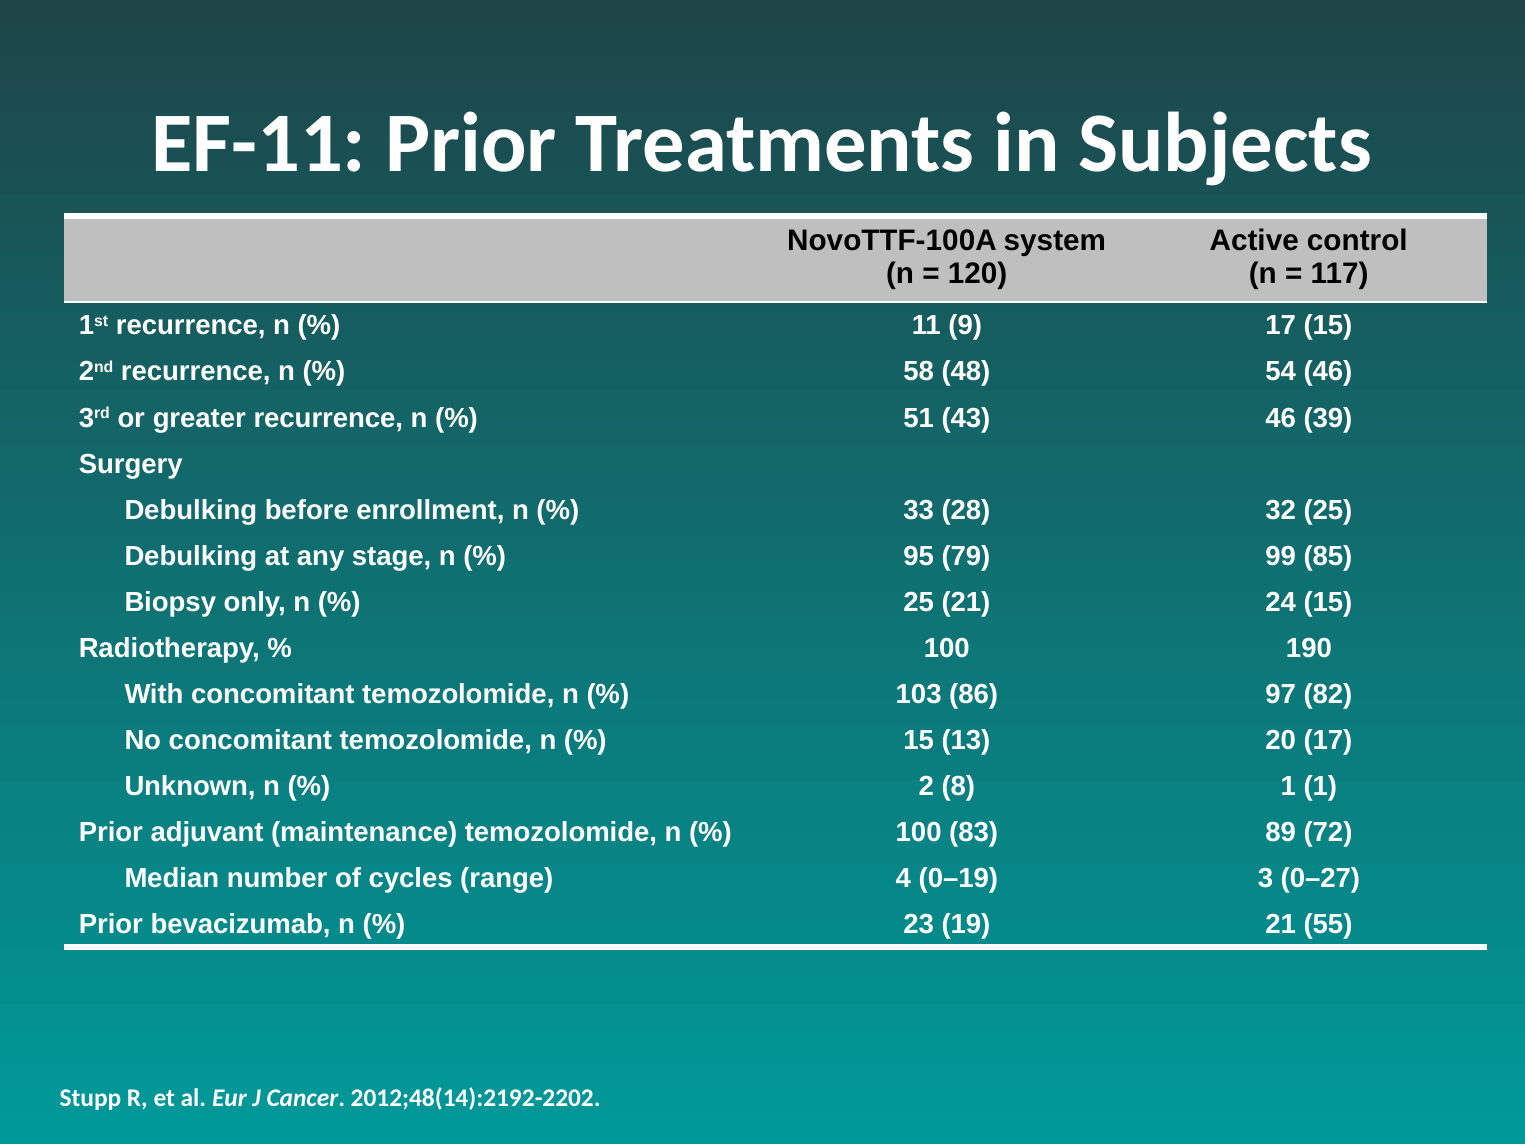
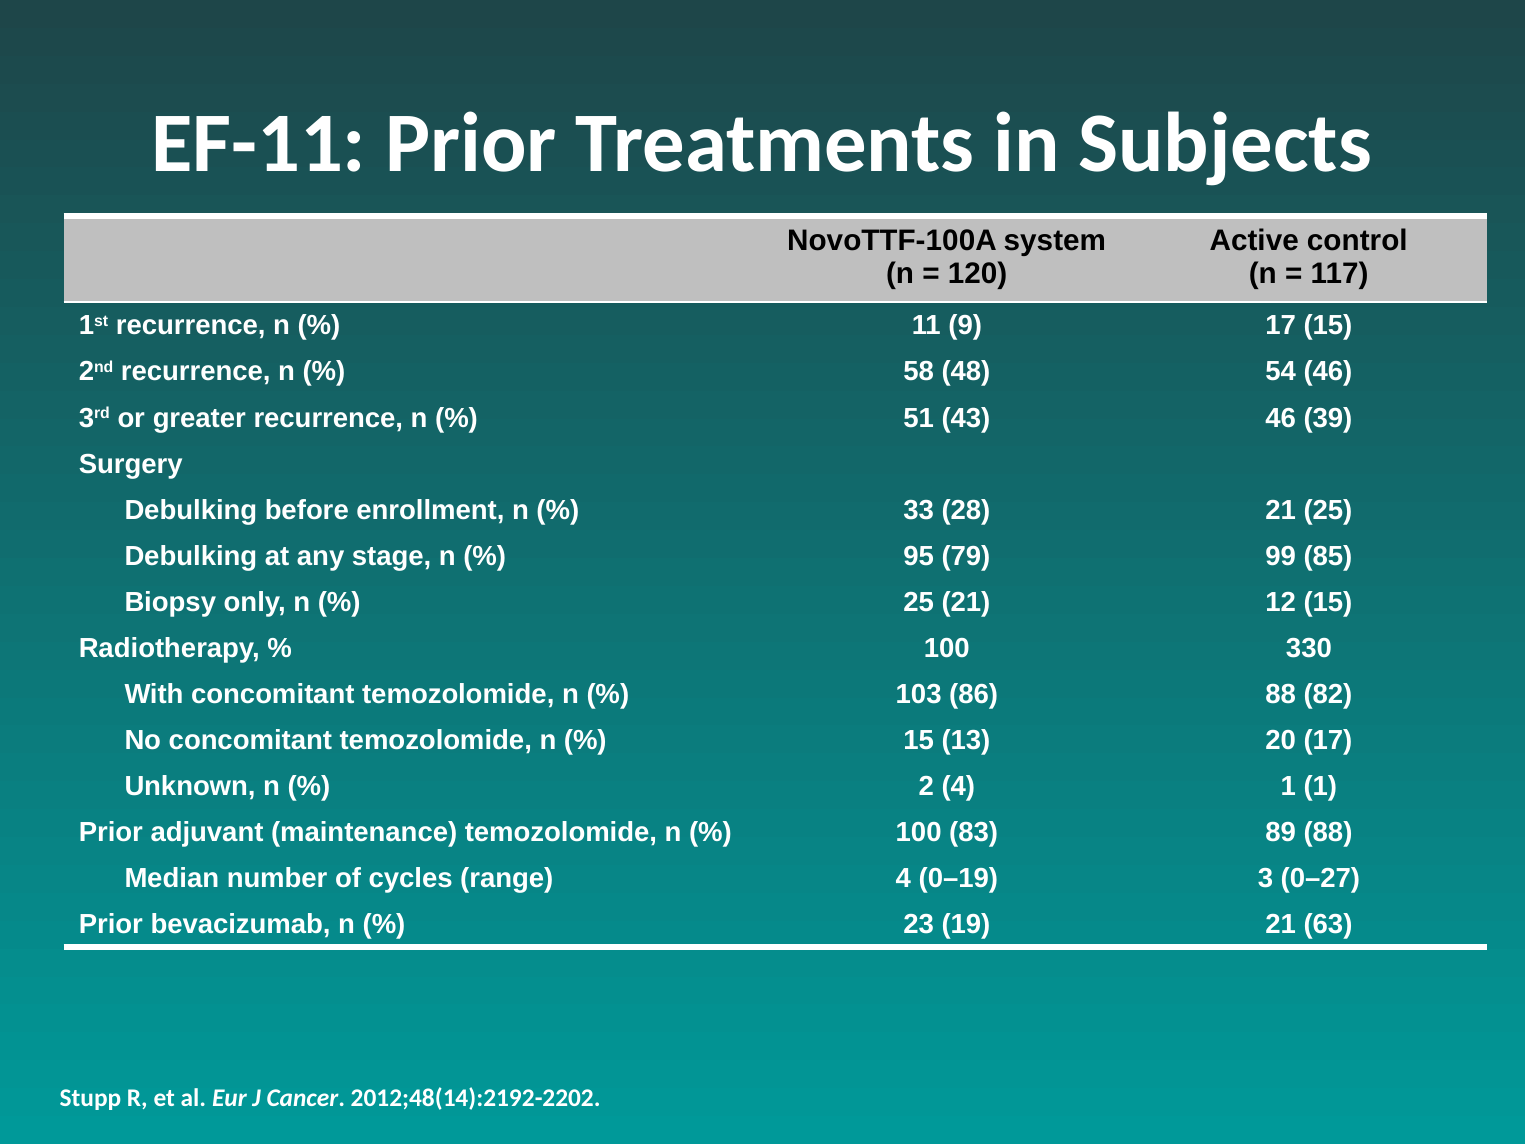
28 32: 32 -> 21 (1281, 510)
24: 24 -> 12 (1281, 602)
190: 190 -> 330 (1309, 648)
86 97: 97 -> 88 (1281, 694)
2 8: 8 -> 4 (958, 786)
89 72: 72 -> 88 (1328, 832)
55: 55 -> 63 (1328, 924)
